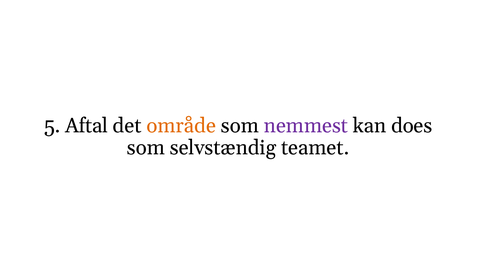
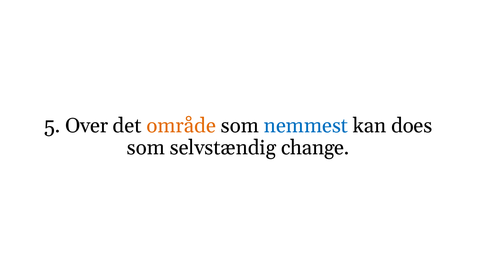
Aftal: Aftal -> Over (87, 125)
nemmest colour: purple -> blue (306, 125)
teamet: teamet -> change (315, 148)
